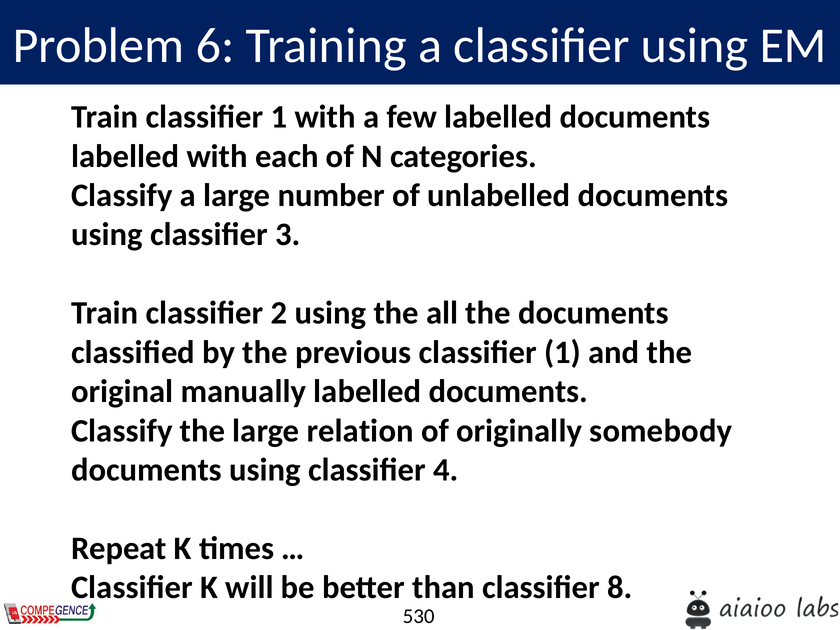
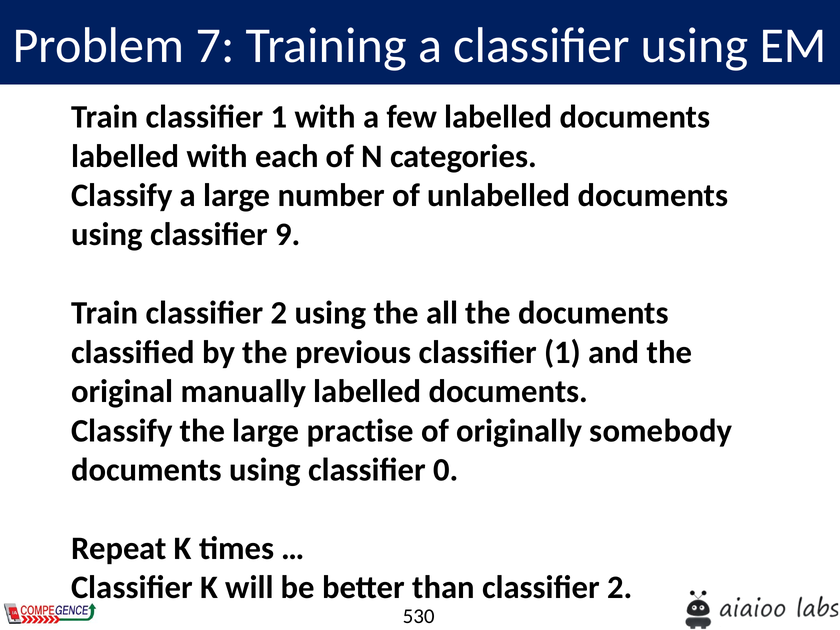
6: 6 -> 7 (215, 46)
3: 3 -> 9 (288, 235)
relation: relation -> practise (360, 431)
4: 4 -> 0 (446, 470)
than classifier 8: 8 -> 2 (620, 588)
